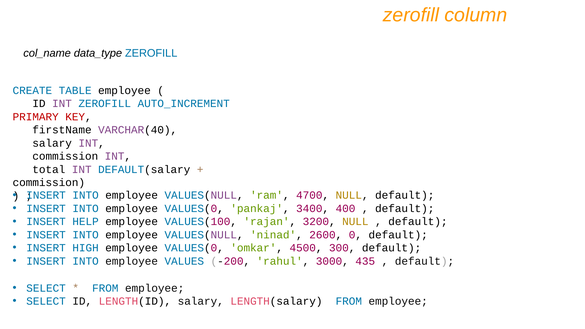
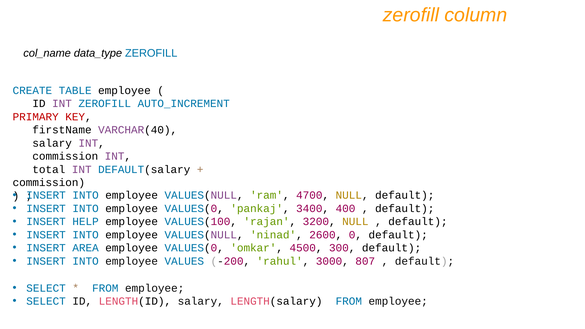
HIGH: HIGH -> AREA (86, 248)
435: 435 -> 807 (365, 261)
